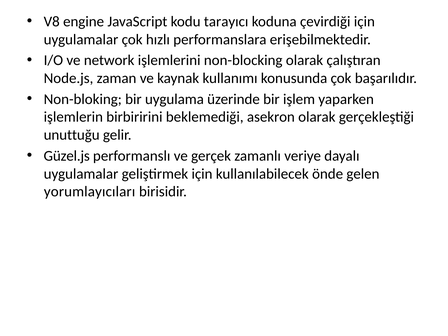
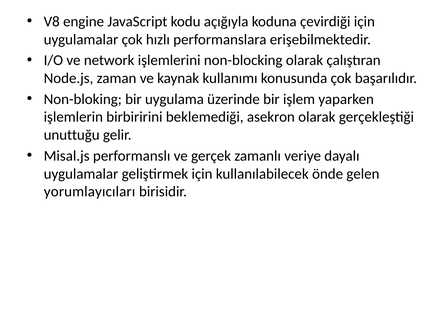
tarayıcı: tarayıcı -> açığıyla (226, 21)
Güzel.js: Güzel.js -> Misal.js (67, 156)
